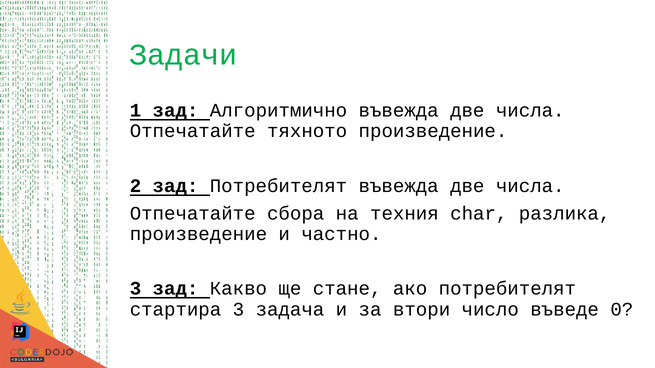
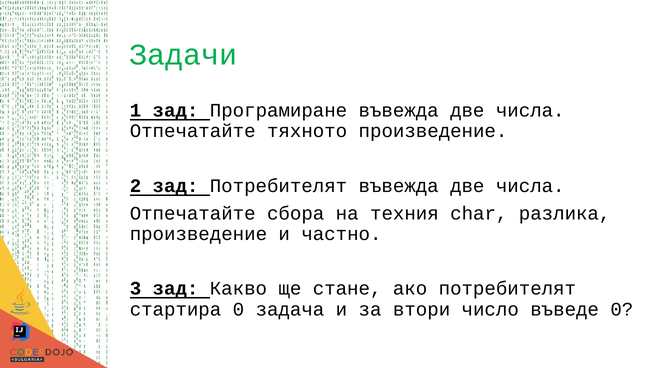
Алгоритмично: Алгоритмично -> Програмиране (279, 111)
стартира 3: 3 -> 0 (238, 310)
